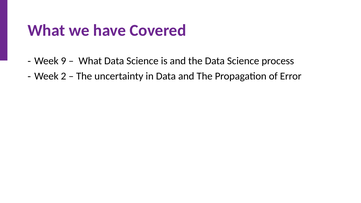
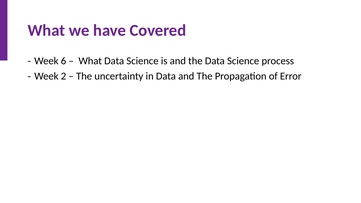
9: 9 -> 6 (64, 61)
